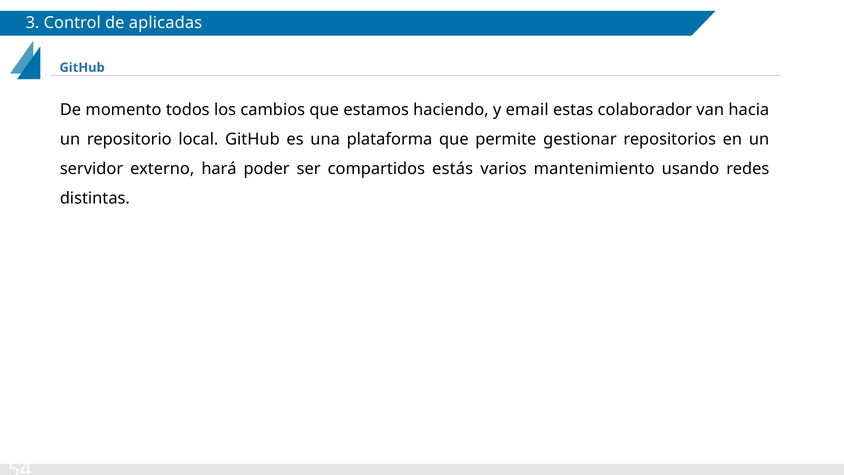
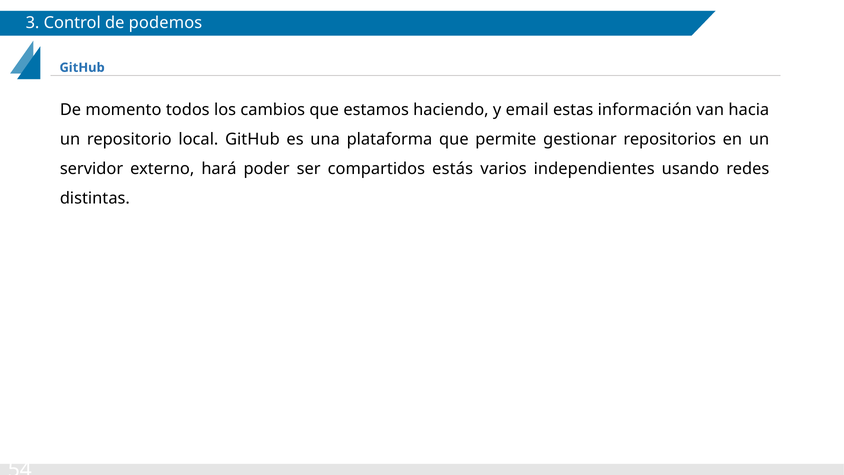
aplicadas: aplicadas -> podemos (165, 23)
colaborador: colaborador -> información (645, 110)
mantenimiento: mantenimiento -> independientes (594, 169)
